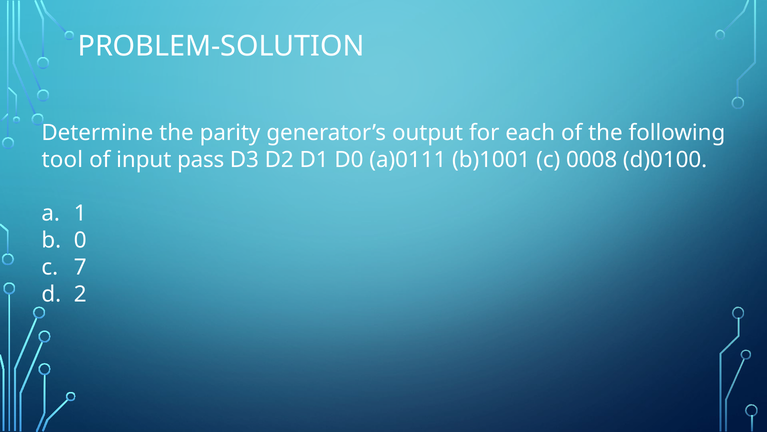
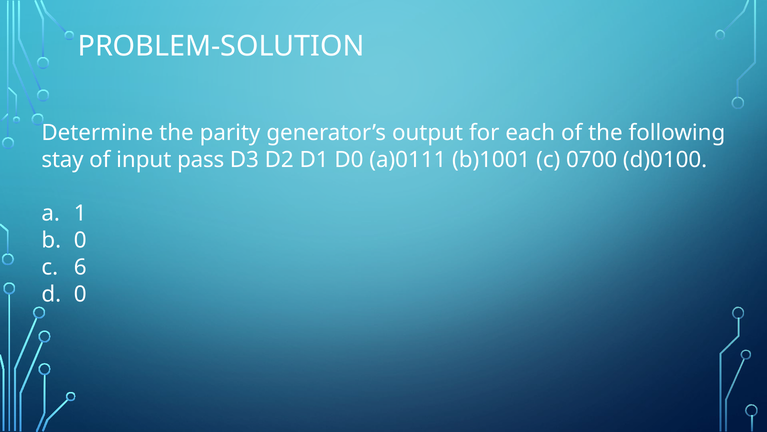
tool: tool -> stay (63, 160)
0008: 0008 -> 0700 (592, 160)
7: 7 -> 6 (80, 267)
2: 2 -> 0 (80, 294)
